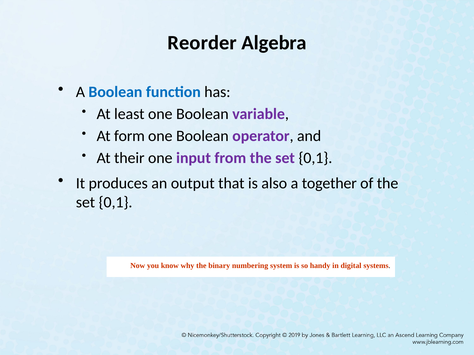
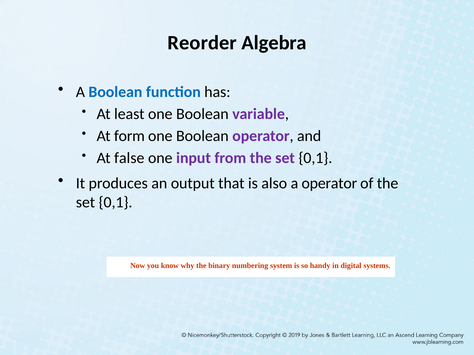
their: their -> false (129, 158)
a together: together -> operator (329, 184)
